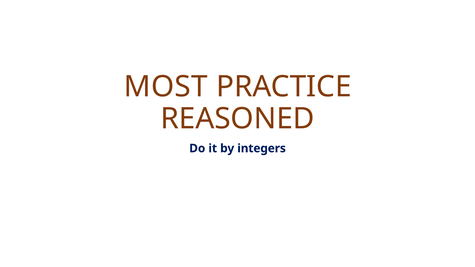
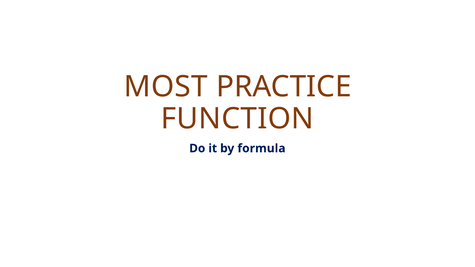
REASONED: REASONED -> FUNCTION (237, 119)
integers: integers -> formula (261, 148)
